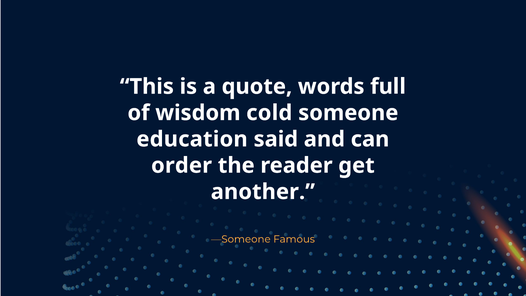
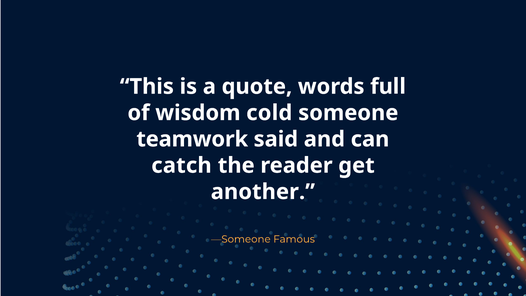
education: education -> teamwork (192, 139)
order: order -> catch (182, 165)
